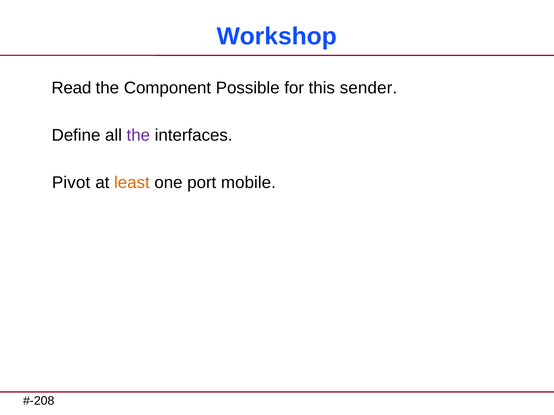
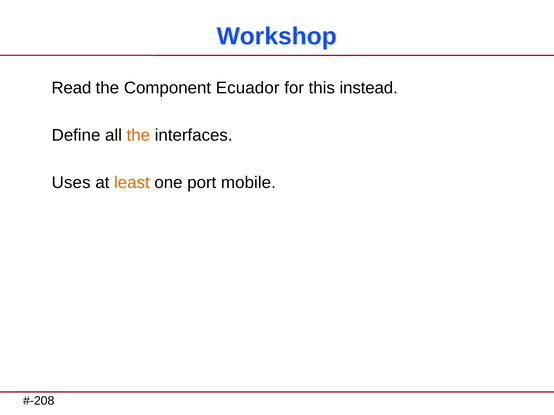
Possible: Possible -> Ecuador (248, 88)
sender: sender -> instead (369, 88)
the colour: purple -> orange (138, 135)
Pivot: Pivot -> Uses (71, 183)
